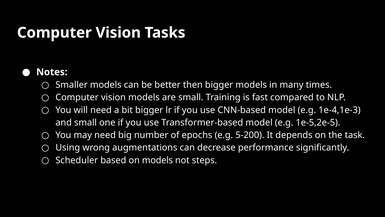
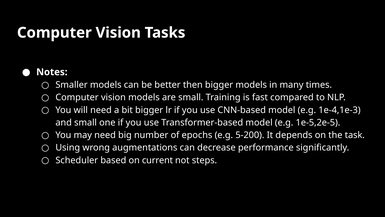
on models: models -> current (157, 160)
